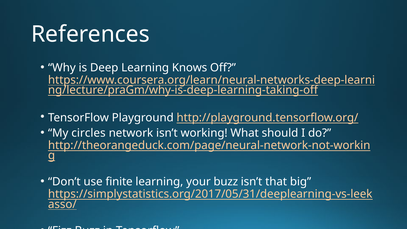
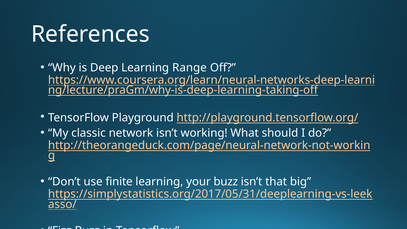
Knows: Knows -> Range (189, 68)
circles: circles -> classic (89, 133)
